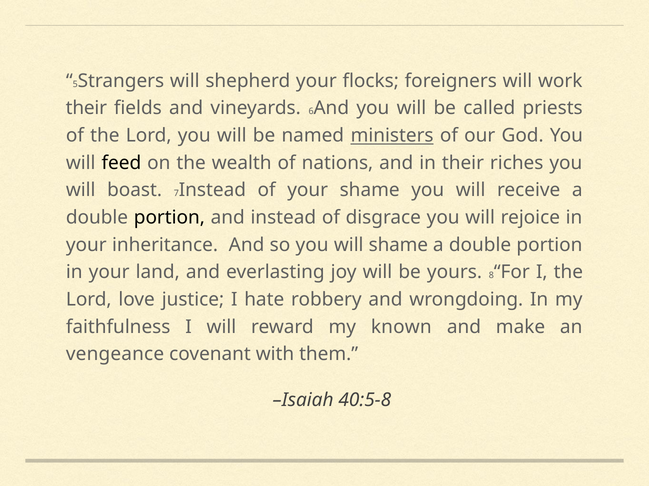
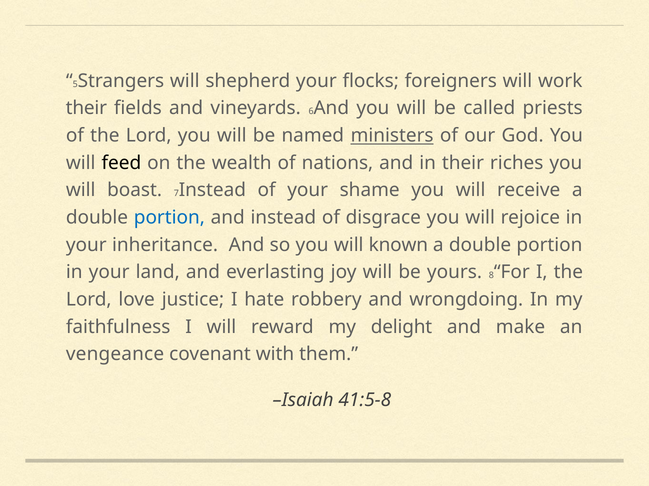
portion colour: black -> blue (169, 218)
will shame: shame -> known (398, 245)
known: known -> delight (402, 327)
40:5-8: 40:5-8 -> 41:5-8 (365, 401)
